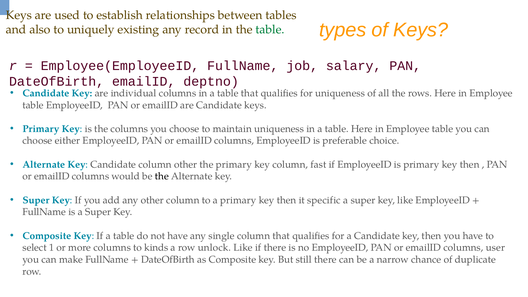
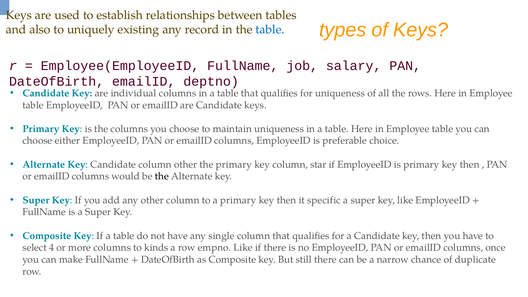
table colour: green -> blue (270, 30)
fast: fast -> star (318, 164)
1: 1 -> 4 (52, 248)
unlock: unlock -> empno (214, 248)
user: user -> once (496, 248)
